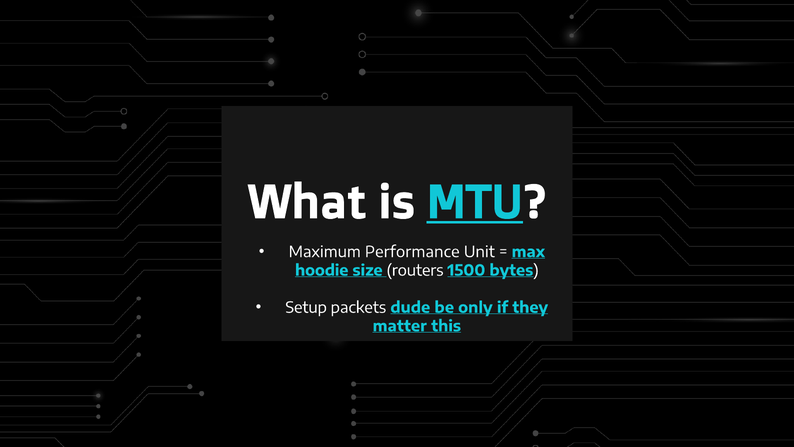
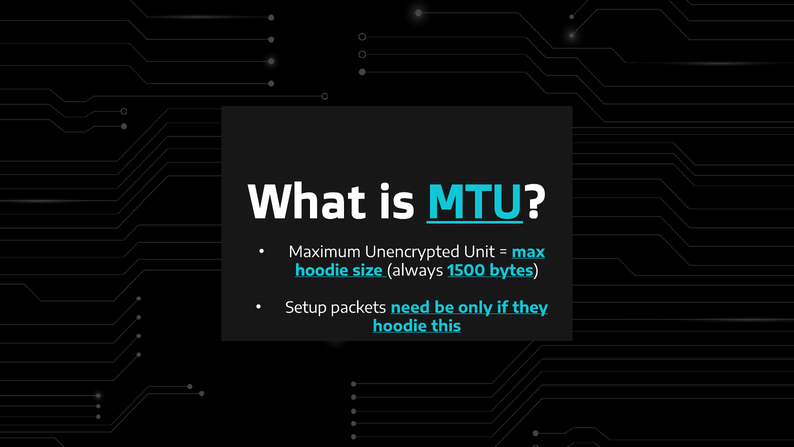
Performance: Performance -> Unencrypted (412, 252)
routers: routers -> always (415, 270)
dude: dude -> need (410, 307)
matter: matter -> hoodie (400, 326)
